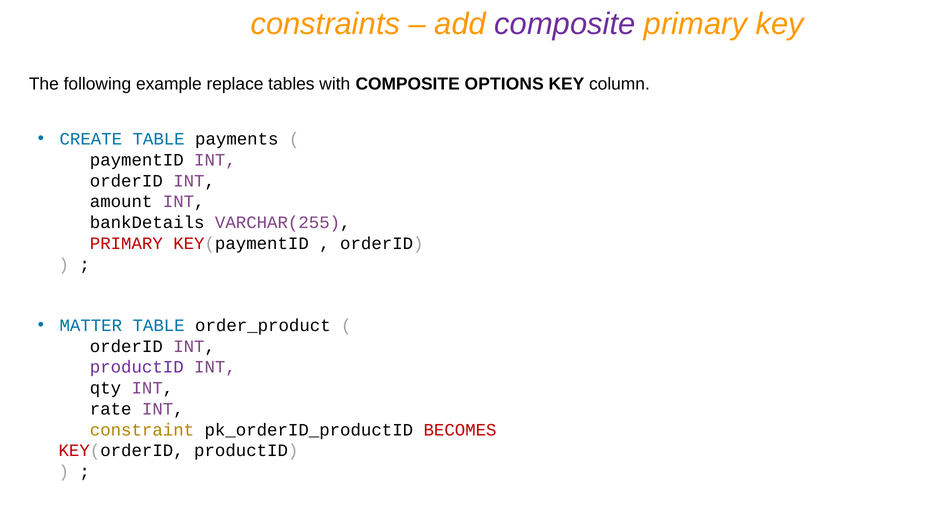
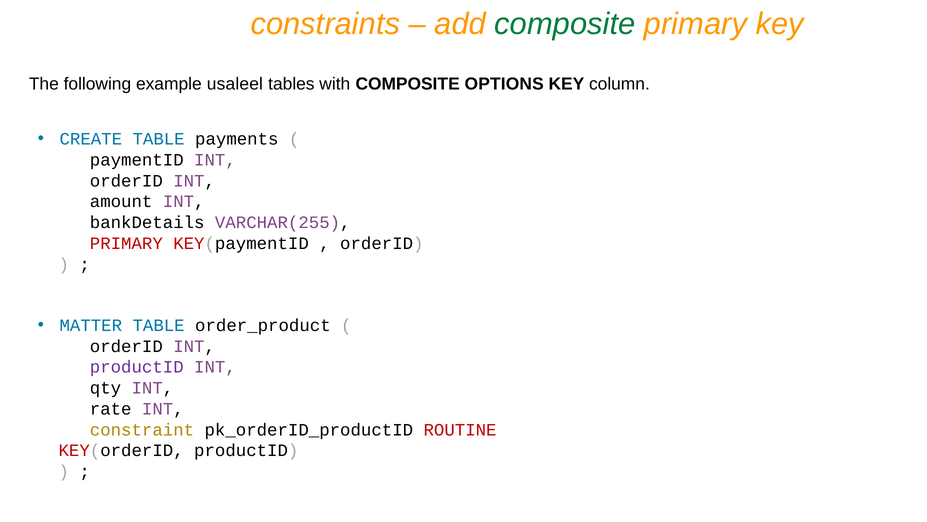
composite colour: purple -> green (565, 24)
replace: replace -> usaleel (235, 84)
BECOMES: BECOMES -> ROUTINE (460, 429)
